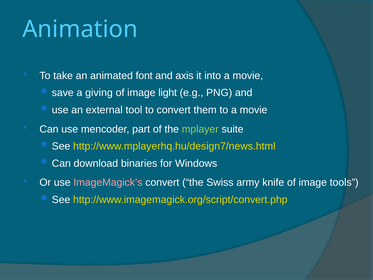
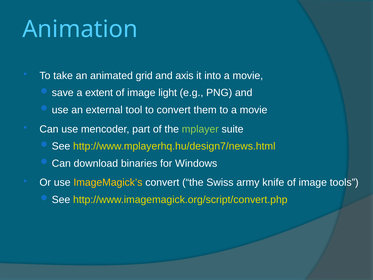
font: font -> grid (144, 76)
giving: giving -> extent (99, 93)
ImageMagick’s colour: pink -> yellow (108, 182)
